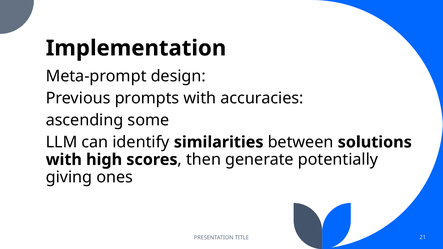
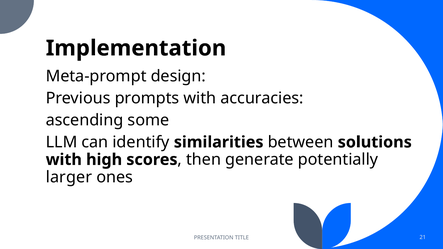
giving: giving -> larger (69, 177)
